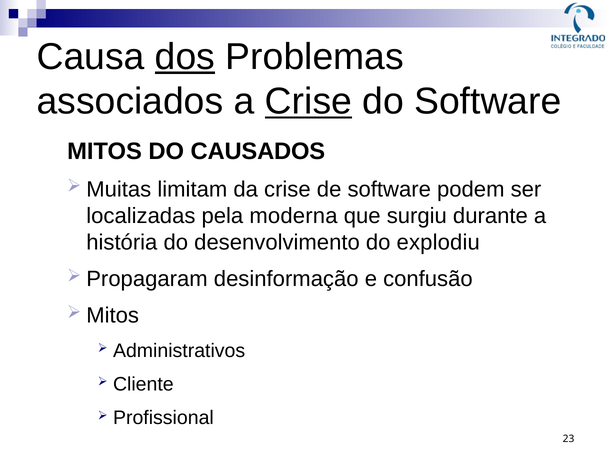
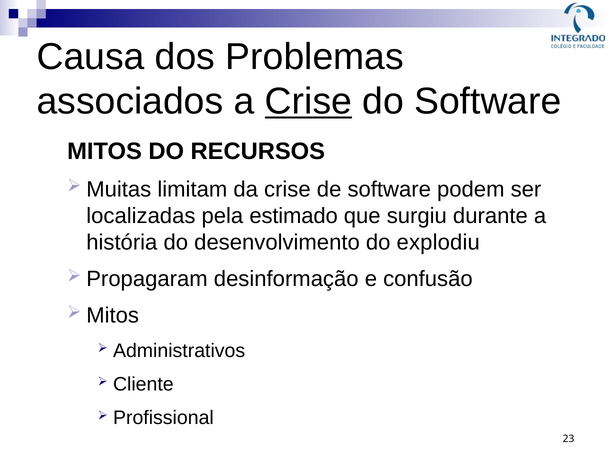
dos underline: present -> none (185, 57)
CAUSADOS: CAUSADOS -> RECURSOS (258, 151)
moderna: moderna -> estimado (294, 215)
